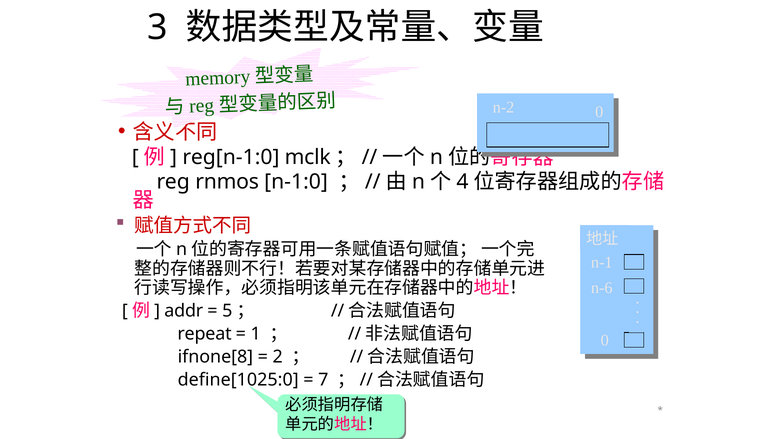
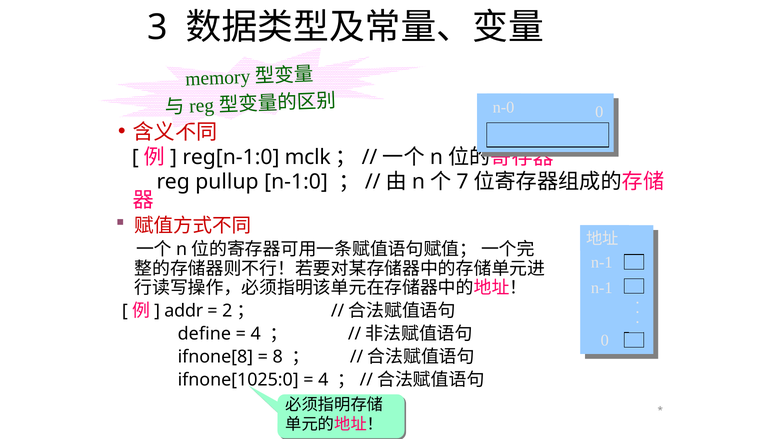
n-2: n-2 -> n-0 (504, 107)
rnmos: rnmos -> pullup (227, 182)
4: 4 -> 7 (462, 182)
n-6: n-6 -> n-1 (602, 288)
5: 5 -> 2 (227, 311)
repeat: repeat -> define (204, 334)
1: 1 -> 4 (256, 334)
2: 2 -> 8 (278, 357)
define[1025:0: define[1025:0 -> ifnone[1025:0 (238, 380)
7: 7 -> 4 (323, 380)
